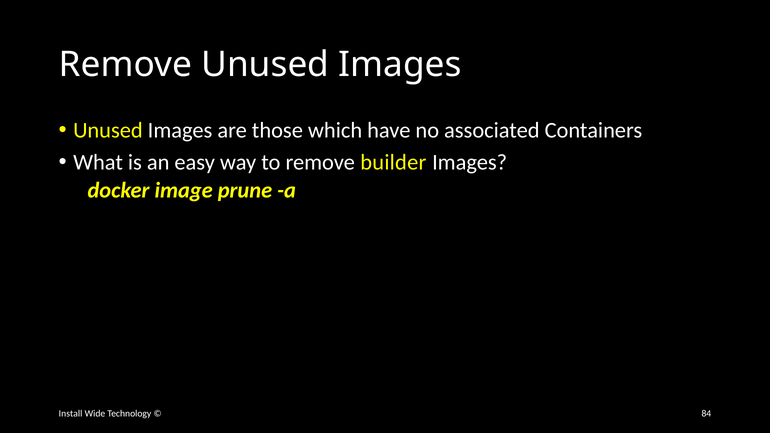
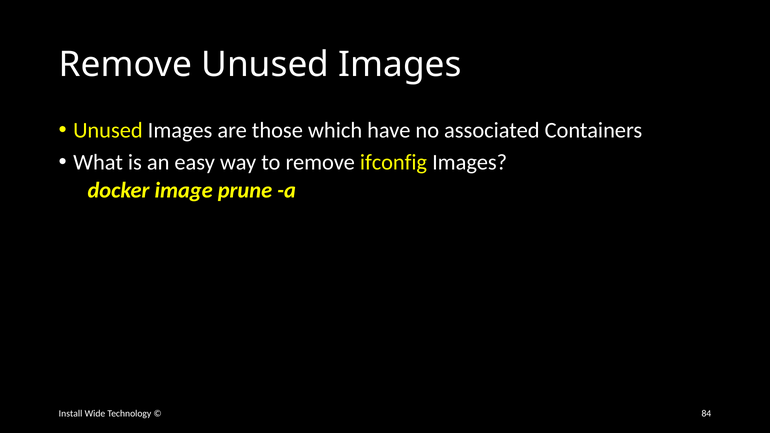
builder: builder -> ifconfig (393, 162)
